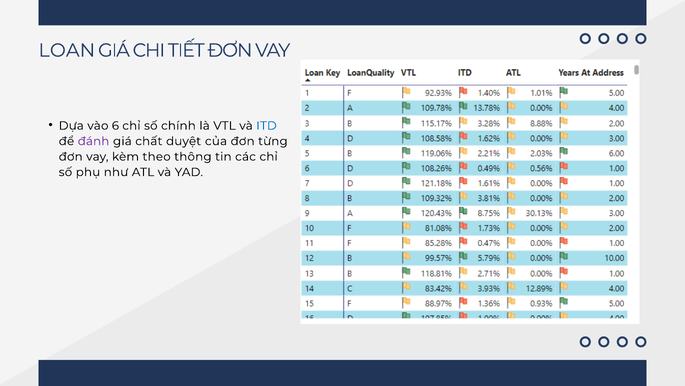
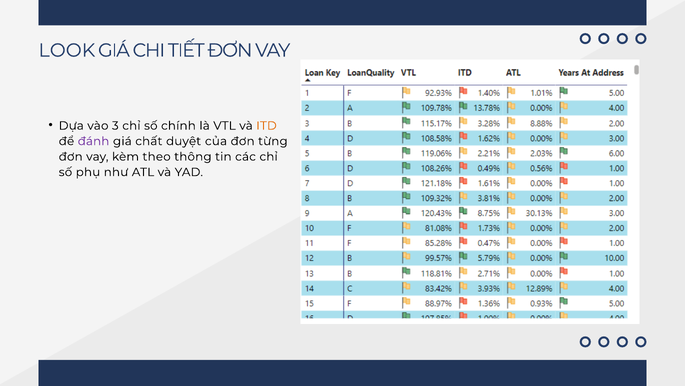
LOAN: LOAN -> LOOK (67, 50)
6: 6 -> 3 (115, 125)
ITD colour: blue -> orange (267, 125)
